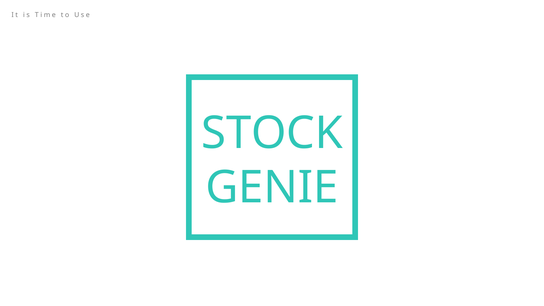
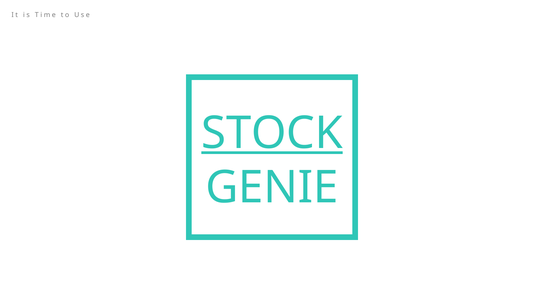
STOCK underline: none -> present (272, 133)
